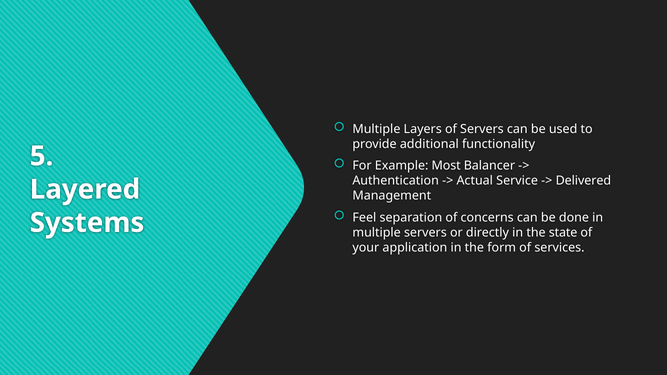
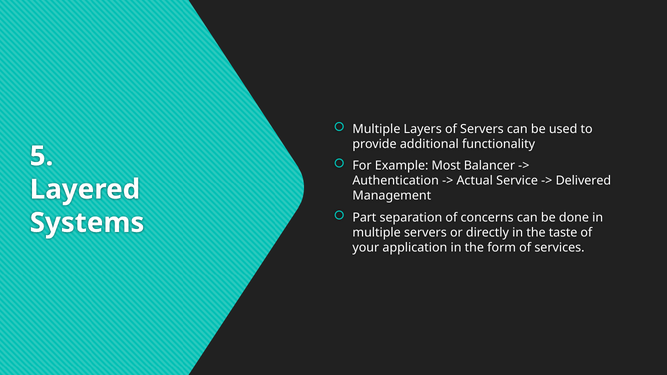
Feel: Feel -> Part (364, 218)
state: state -> taste (563, 233)
